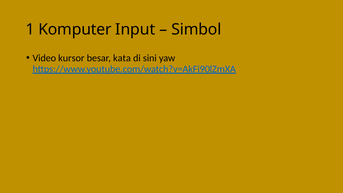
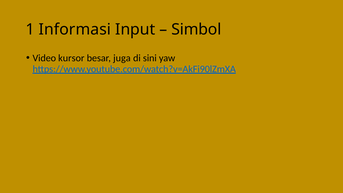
Komputer: Komputer -> Informasi (75, 29)
kata: kata -> juga (122, 58)
